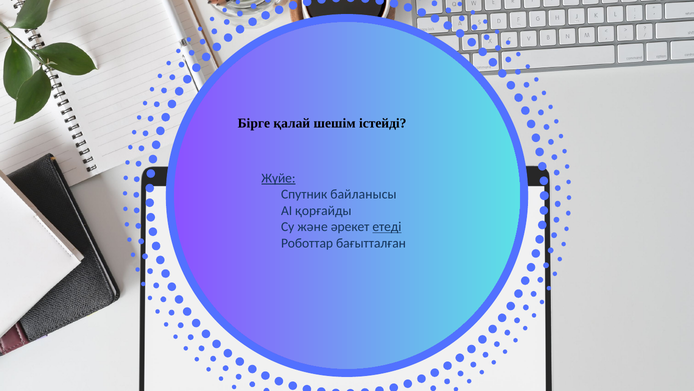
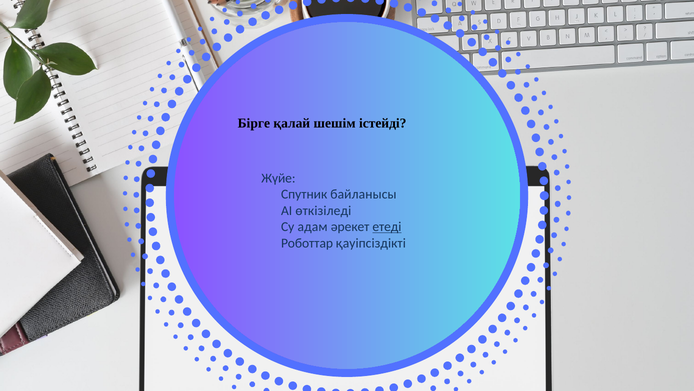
Жүйе underline: present -> none (278, 178)
қорғайды: қорғайды -> өткізіледі (323, 210)
және: және -> адам (313, 227)
бағытталған: бағытталған -> қауіпсіздікті (371, 243)
